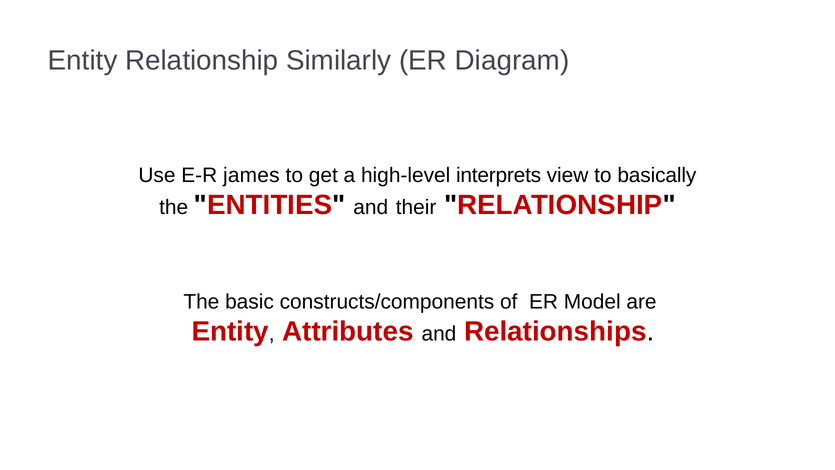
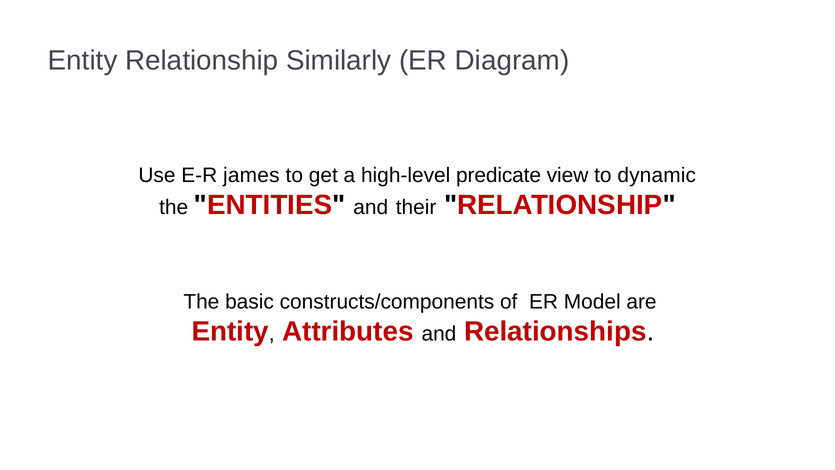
interprets: interprets -> predicate (499, 175)
basically: basically -> dynamic (657, 175)
